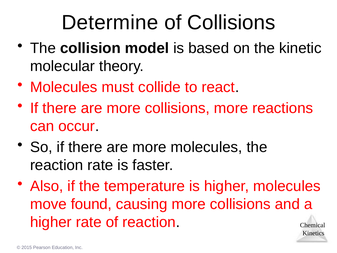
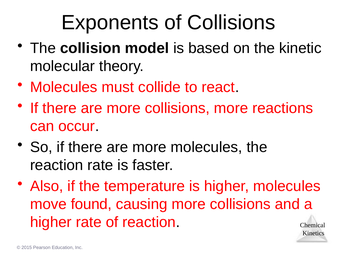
Determine: Determine -> Exponents (110, 22)
